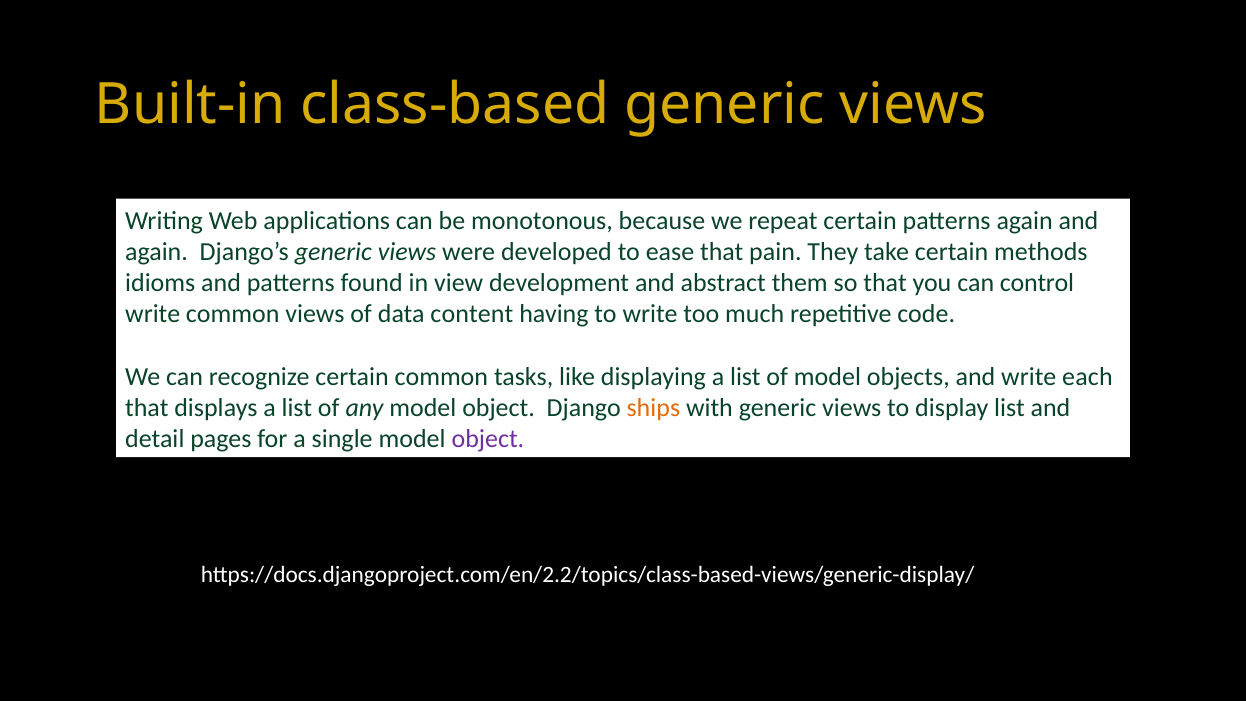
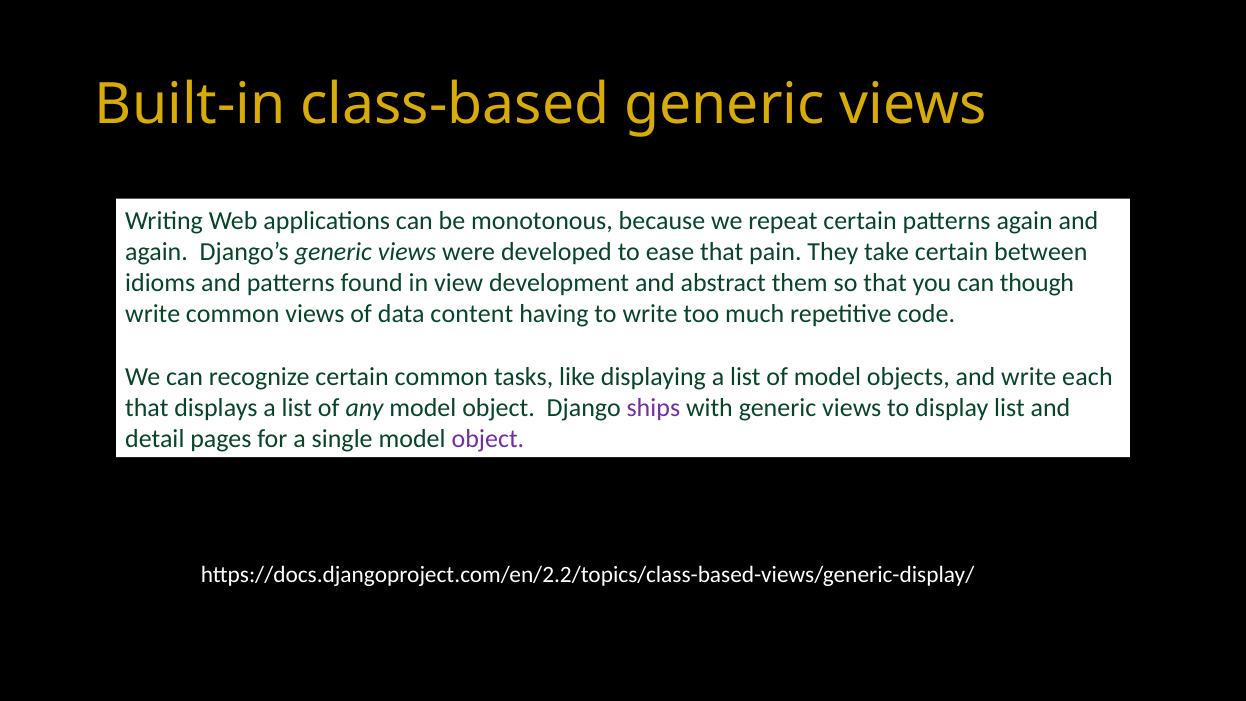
methods: methods -> between (1041, 252)
control: control -> though (1037, 283)
ships colour: orange -> purple (653, 408)
